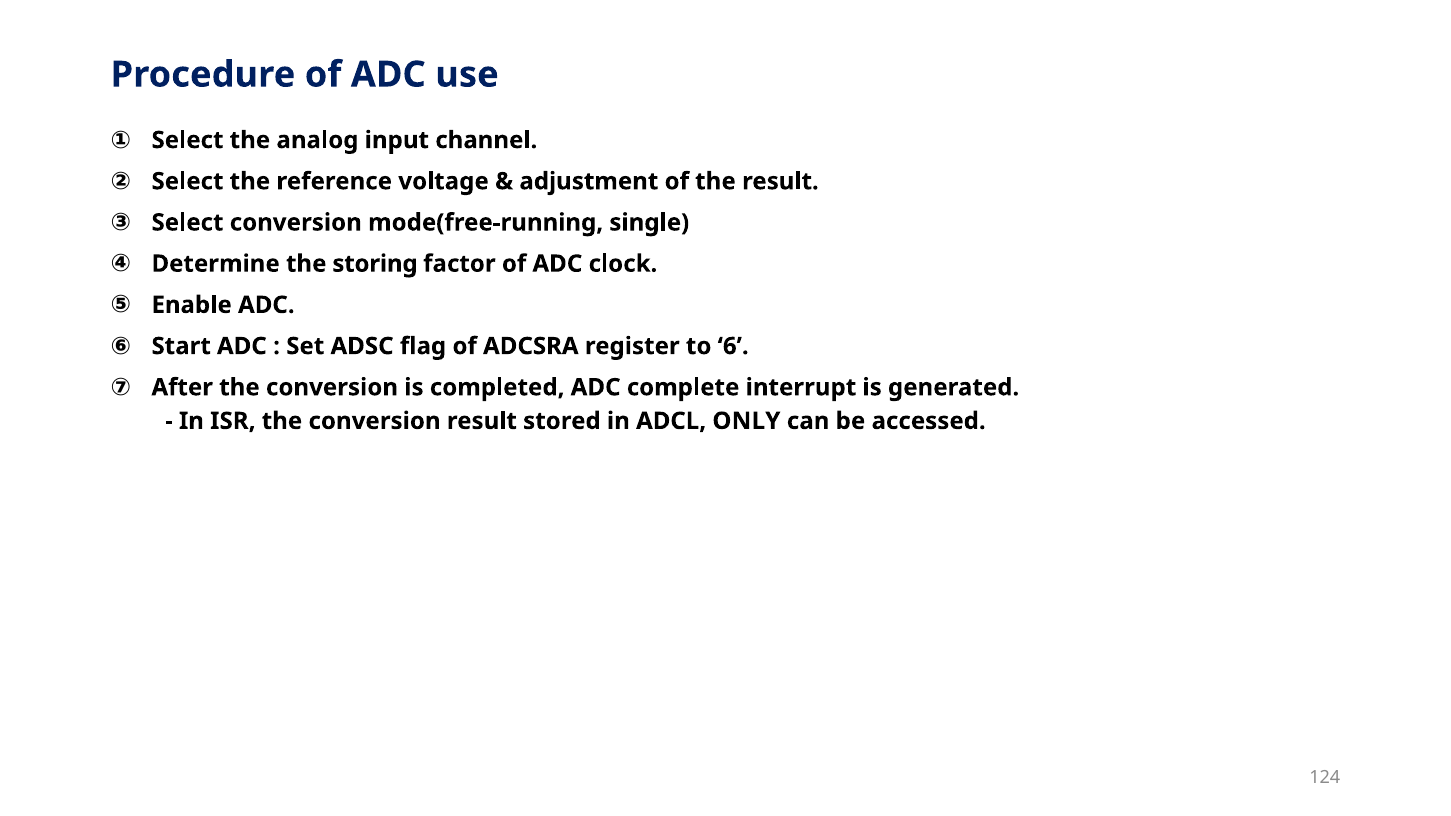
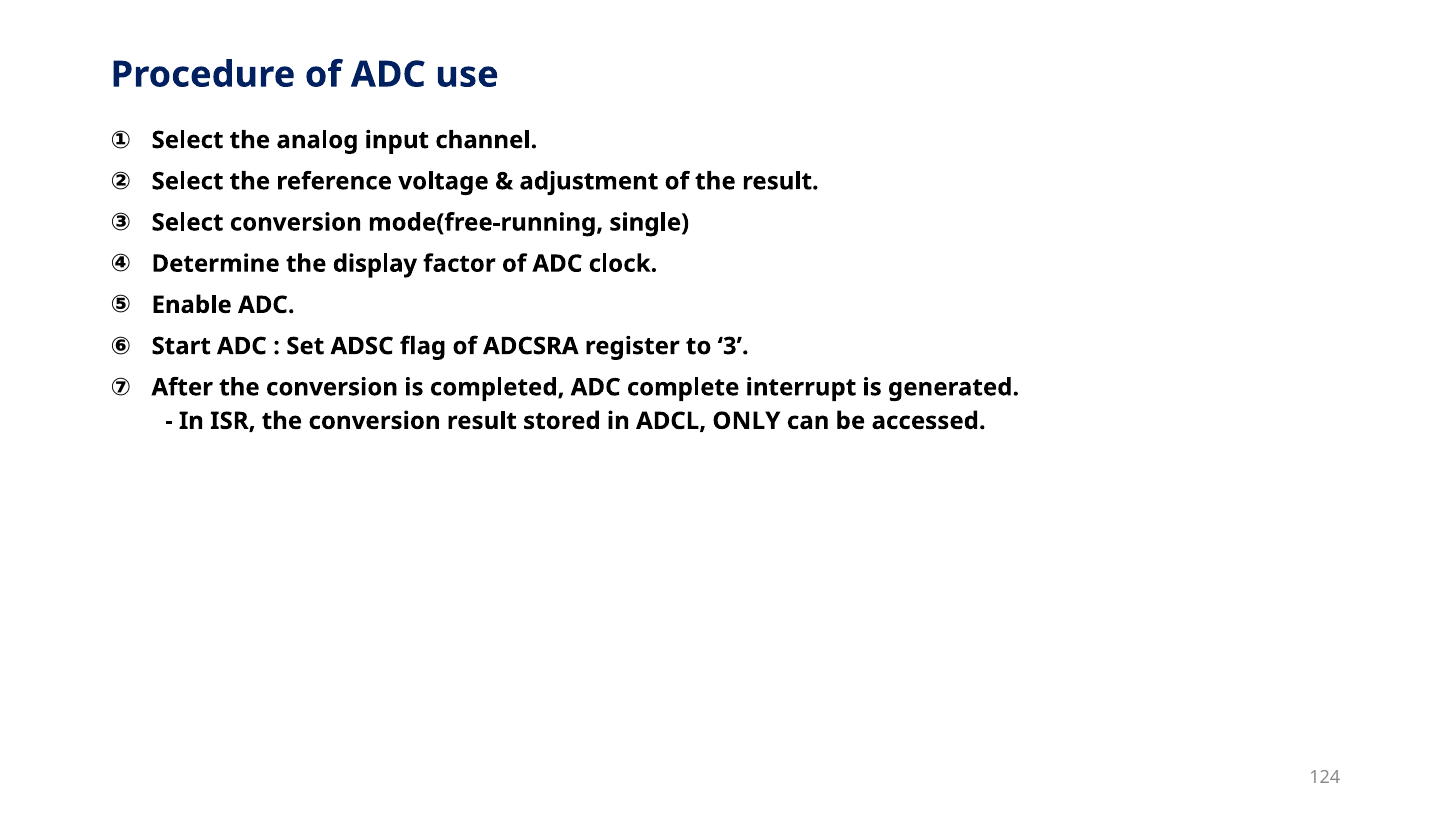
storing: storing -> display (375, 264)
6: 6 -> 3 (733, 346)
